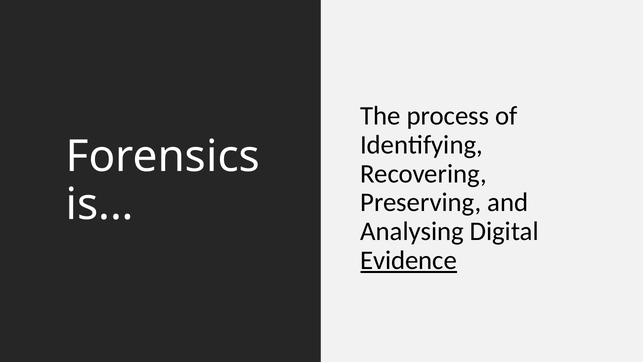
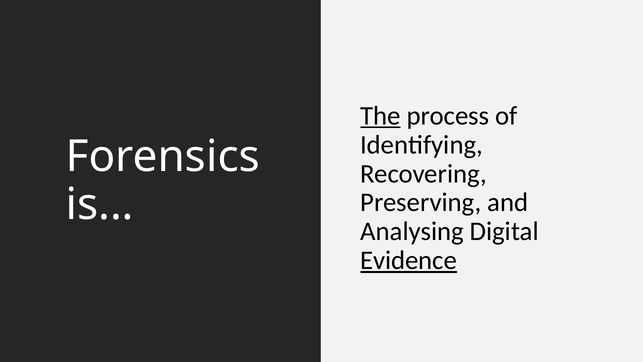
The underline: none -> present (380, 116)
